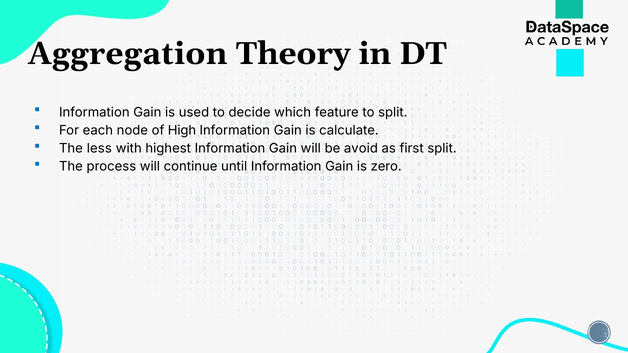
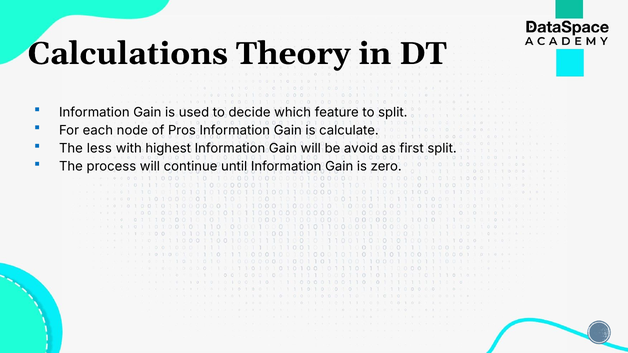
Aggregation: Aggregation -> Calculations (128, 54)
High: High -> Pros (182, 130)
